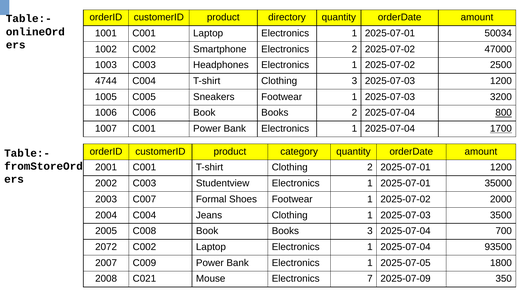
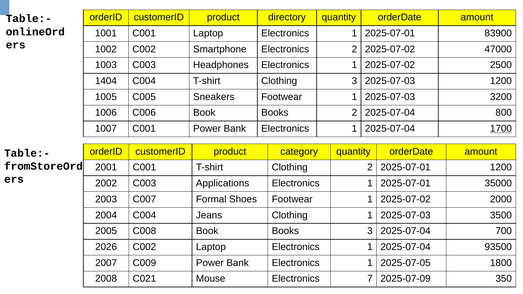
50034: 50034 -> 83900 (498, 33)
4744: 4744 -> 1404 (106, 81)
800 underline: present -> none (504, 113)
Studentview: Studentview -> Applications (223, 183)
2072: 2072 -> 2026 (106, 247)
